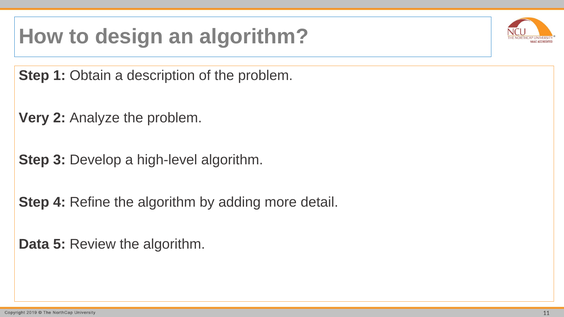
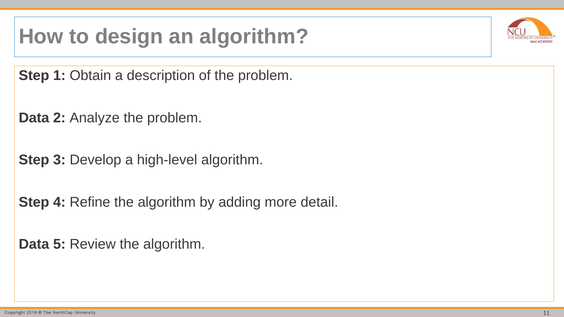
Very: Very -> Data (34, 118)
